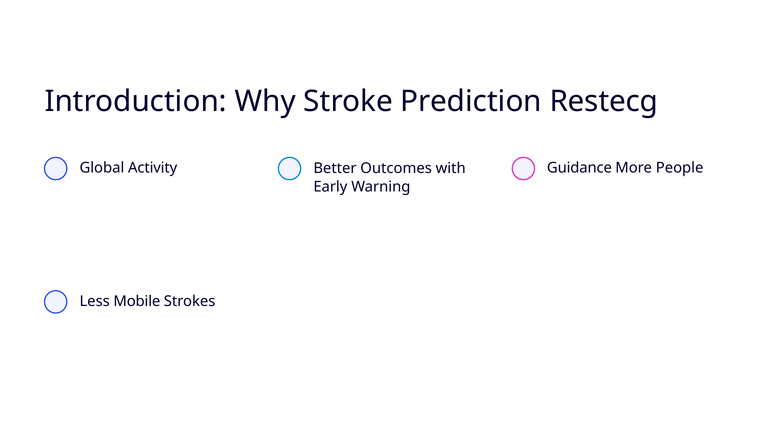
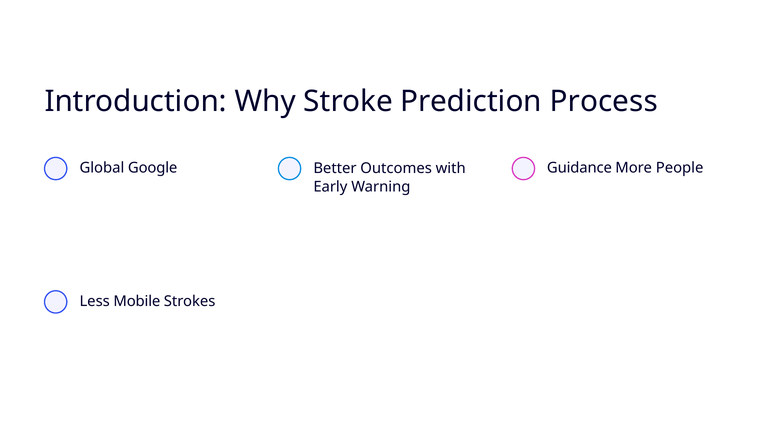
Restecg: Restecg -> Process (604, 101)
Activity: Activity -> Google (153, 168)
